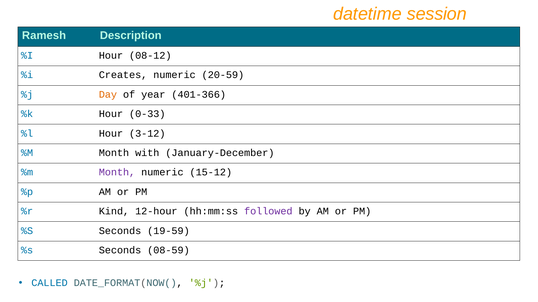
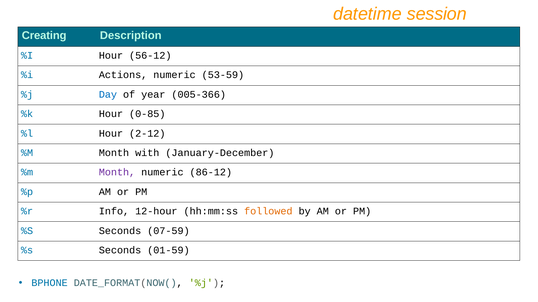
Ramesh: Ramesh -> Creating (44, 35)
08-12: 08-12 -> 56-12 (150, 56)
Creates: Creates -> Actions (123, 75)
20-59: 20-59 -> 53-59 (223, 75)
Day colour: orange -> blue (108, 95)
401-366: 401-366 -> 005-366 (199, 95)
0-33: 0-33 -> 0-85 (147, 114)
3-12: 3-12 -> 2-12 (147, 134)
15-12: 15-12 -> 86-12 (211, 173)
Kind: Kind -> Info (114, 212)
followed colour: purple -> orange (268, 212)
19-59: 19-59 -> 07-59 (168, 231)
08-59: 08-59 -> 01-59 (168, 251)
CALLED: CALLED -> BPHONE (50, 284)
